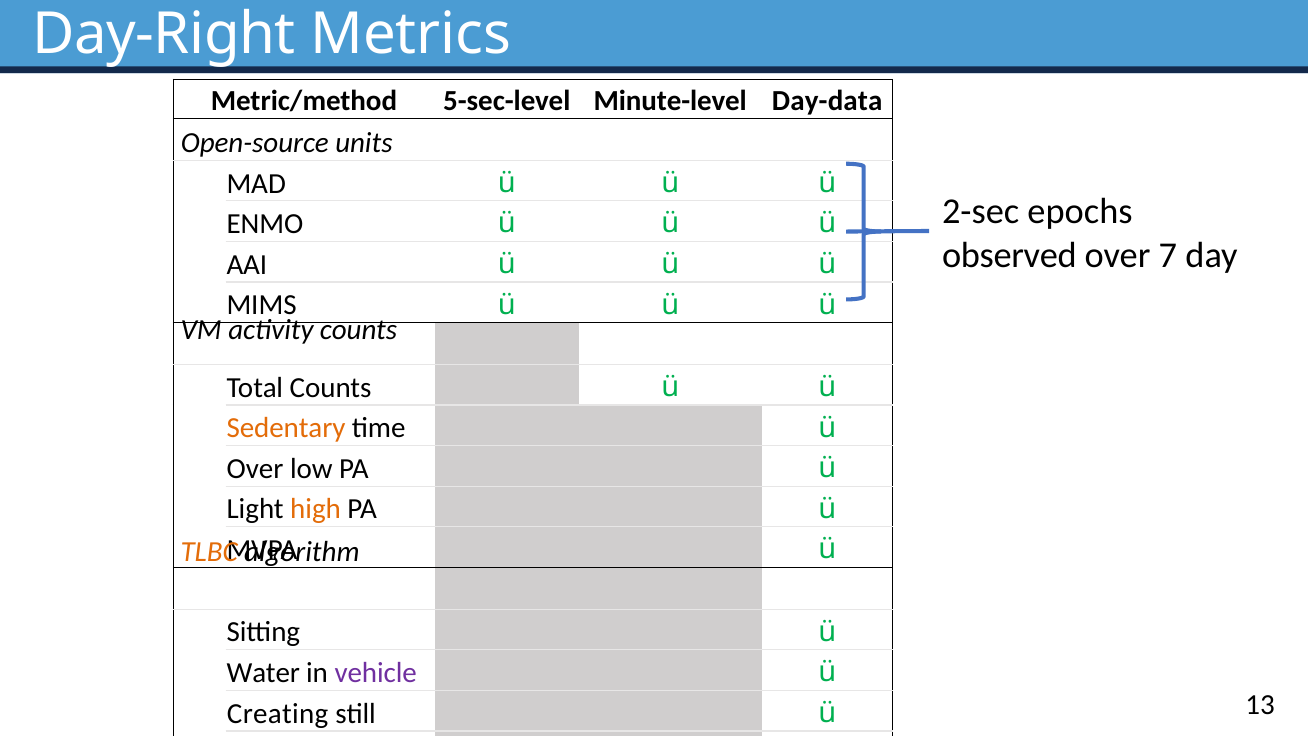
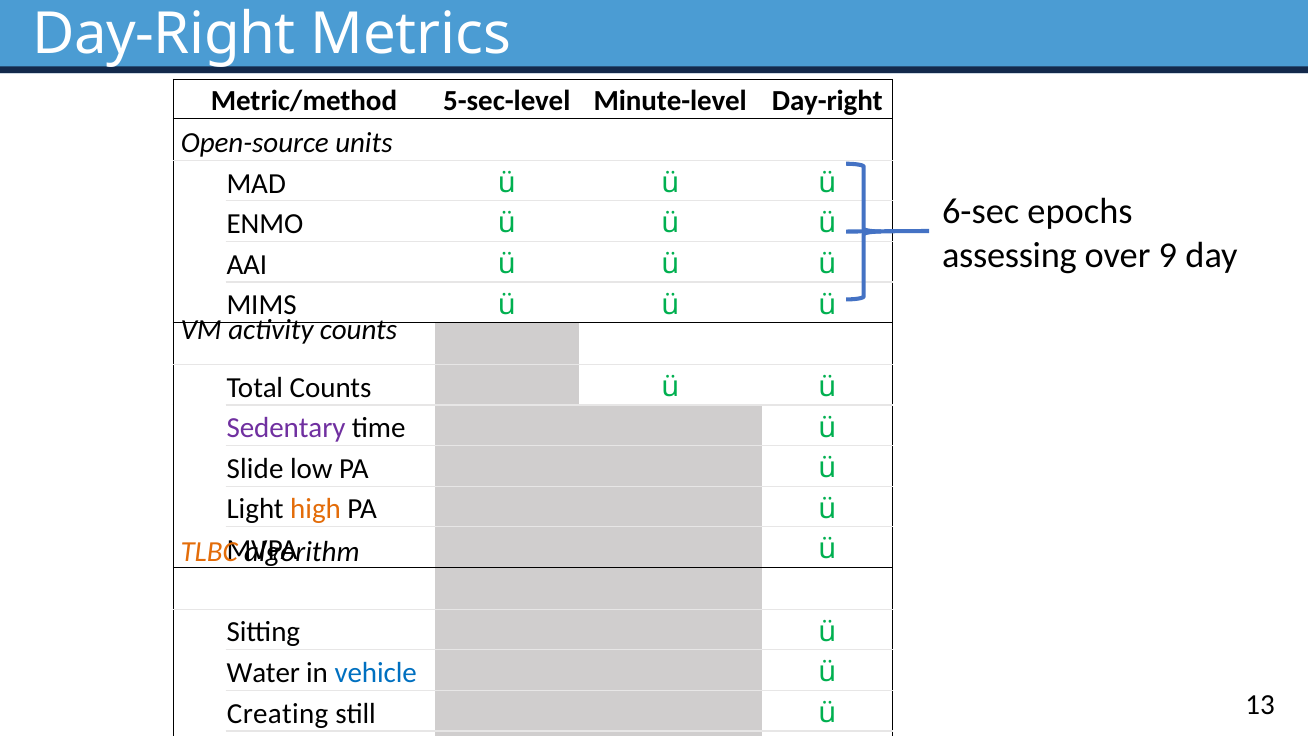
Day-data: Day-data -> Day-right (827, 101)
2-sec: 2-sec -> 6-sec (981, 212)
observed: observed -> assessing (1009, 255)
7: 7 -> 9 (1168, 255)
Sedentary colour: orange -> purple (286, 428)
Over: Over -> Slide (255, 469)
vehicle colour: purple -> blue (376, 673)
